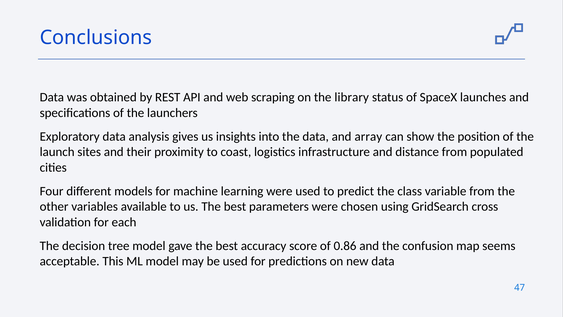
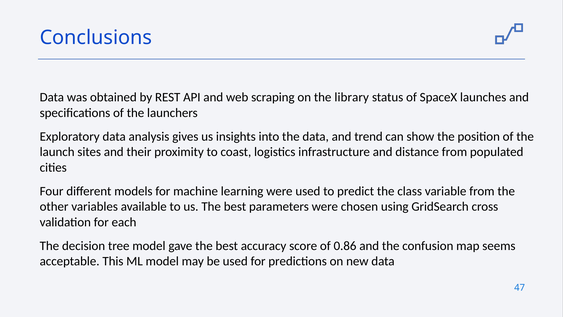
array: array -> trend (368, 136)
